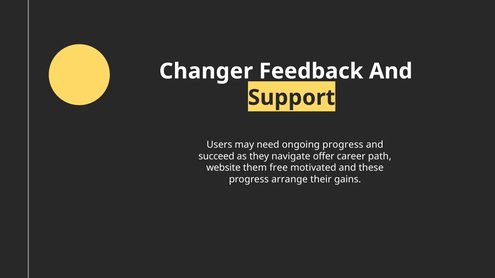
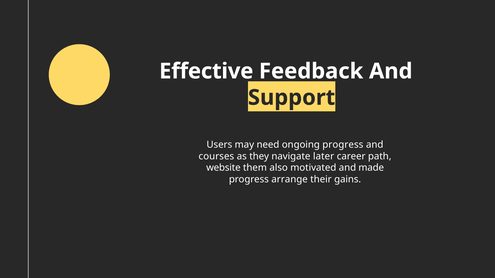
Changer: Changer -> Effective (206, 71)
succeed: succeed -> courses (216, 156)
offer: offer -> later (324, 156)
free: free -> also (279, 168)
these: these -> made (371, 168)
